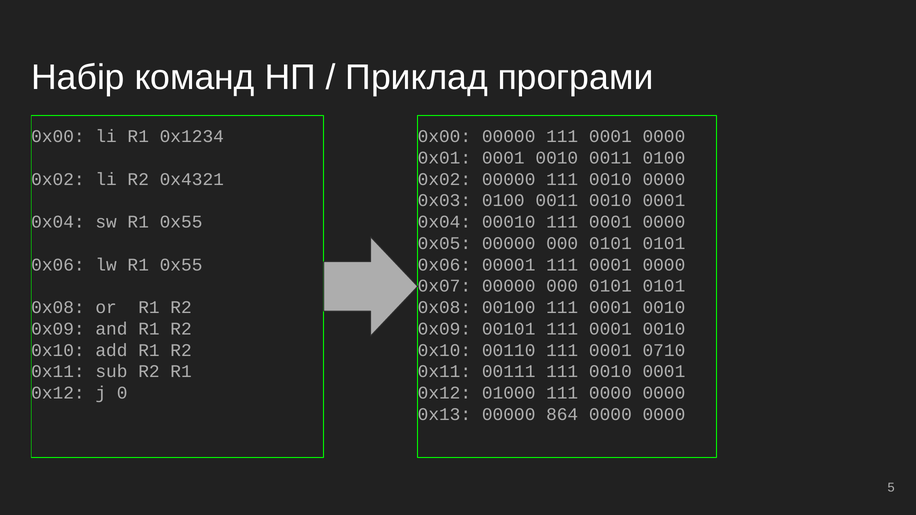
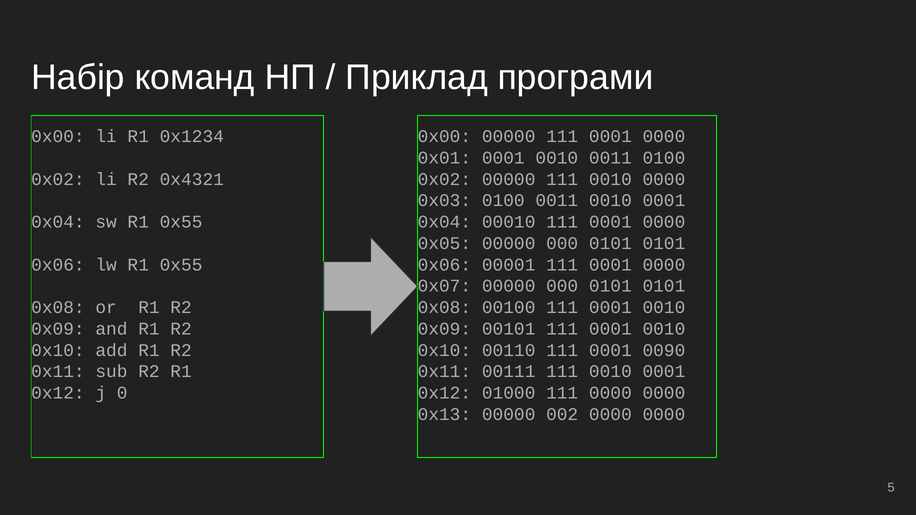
0710: 0710 -> 0090 (664, 350)
864: 864 -> 002 (562, 415)
